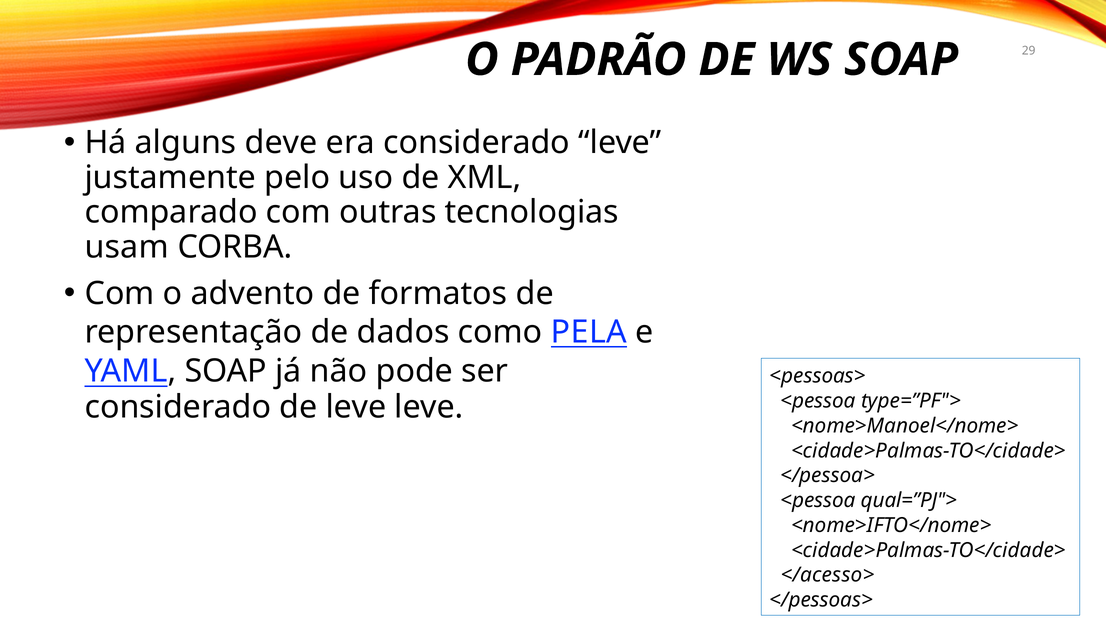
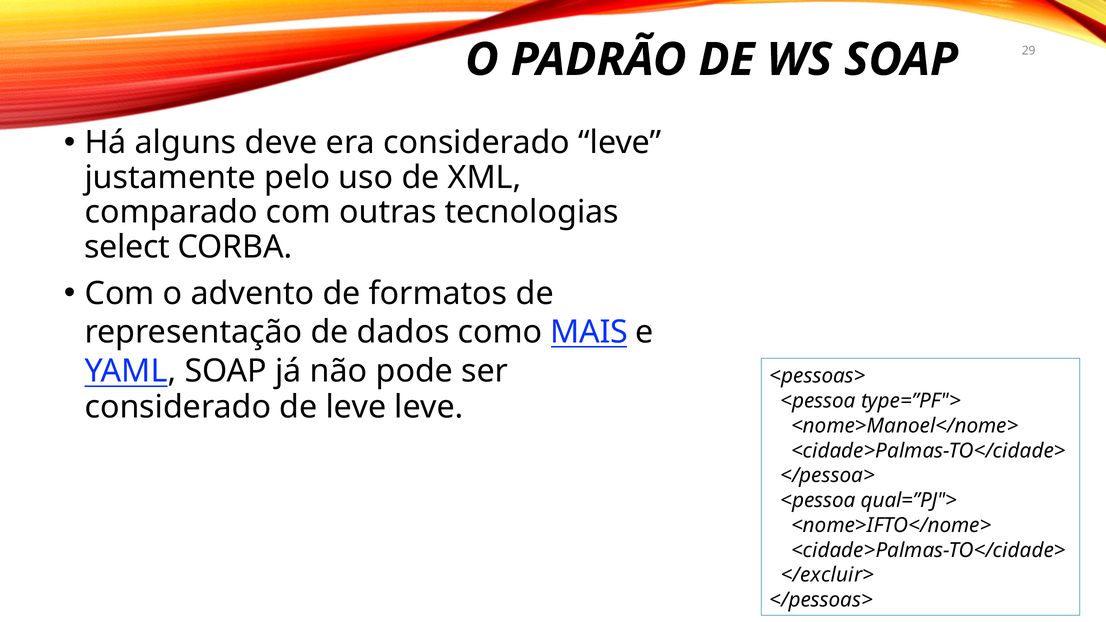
usam: usam -> select (127, 247)
PELA: PELA -> MAIS (589, 332)
</acesso>: </acesso> -> </excluir> (828, 575)
